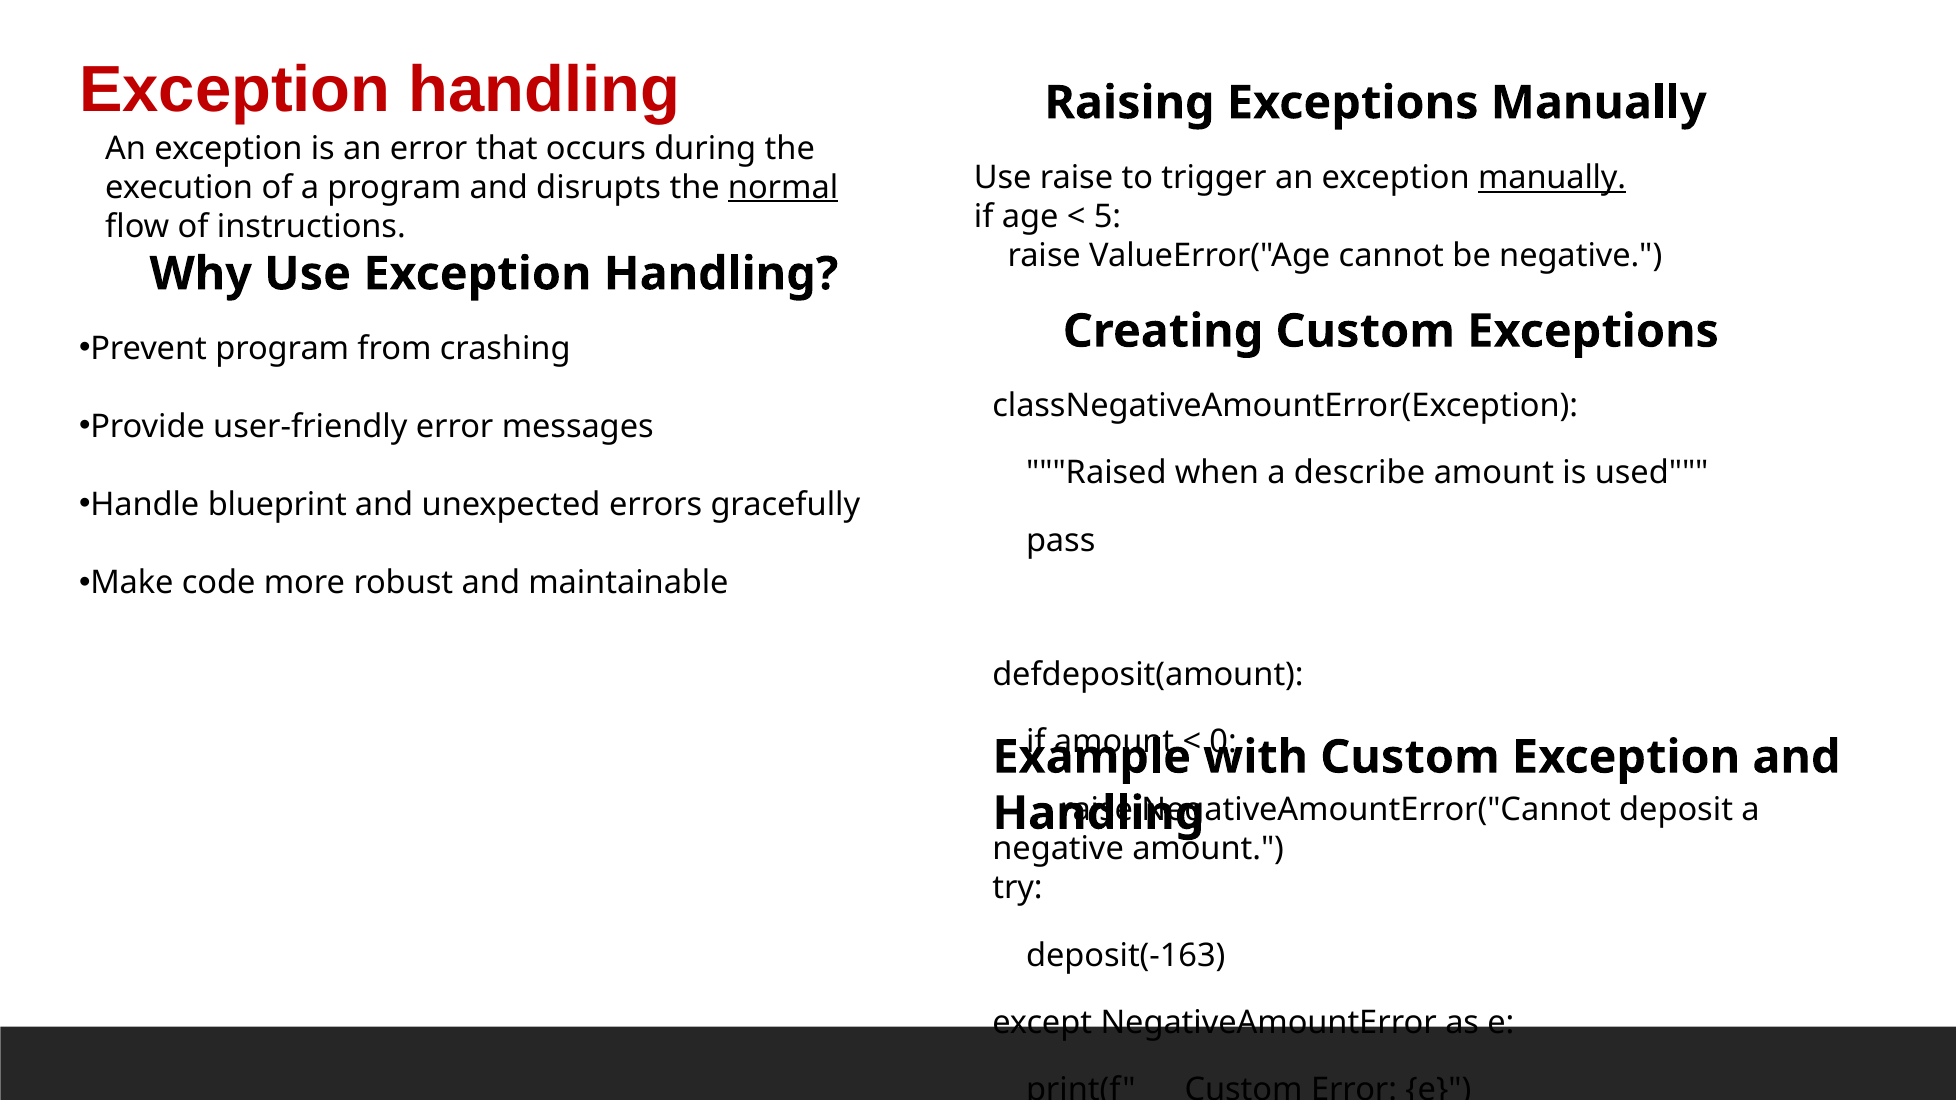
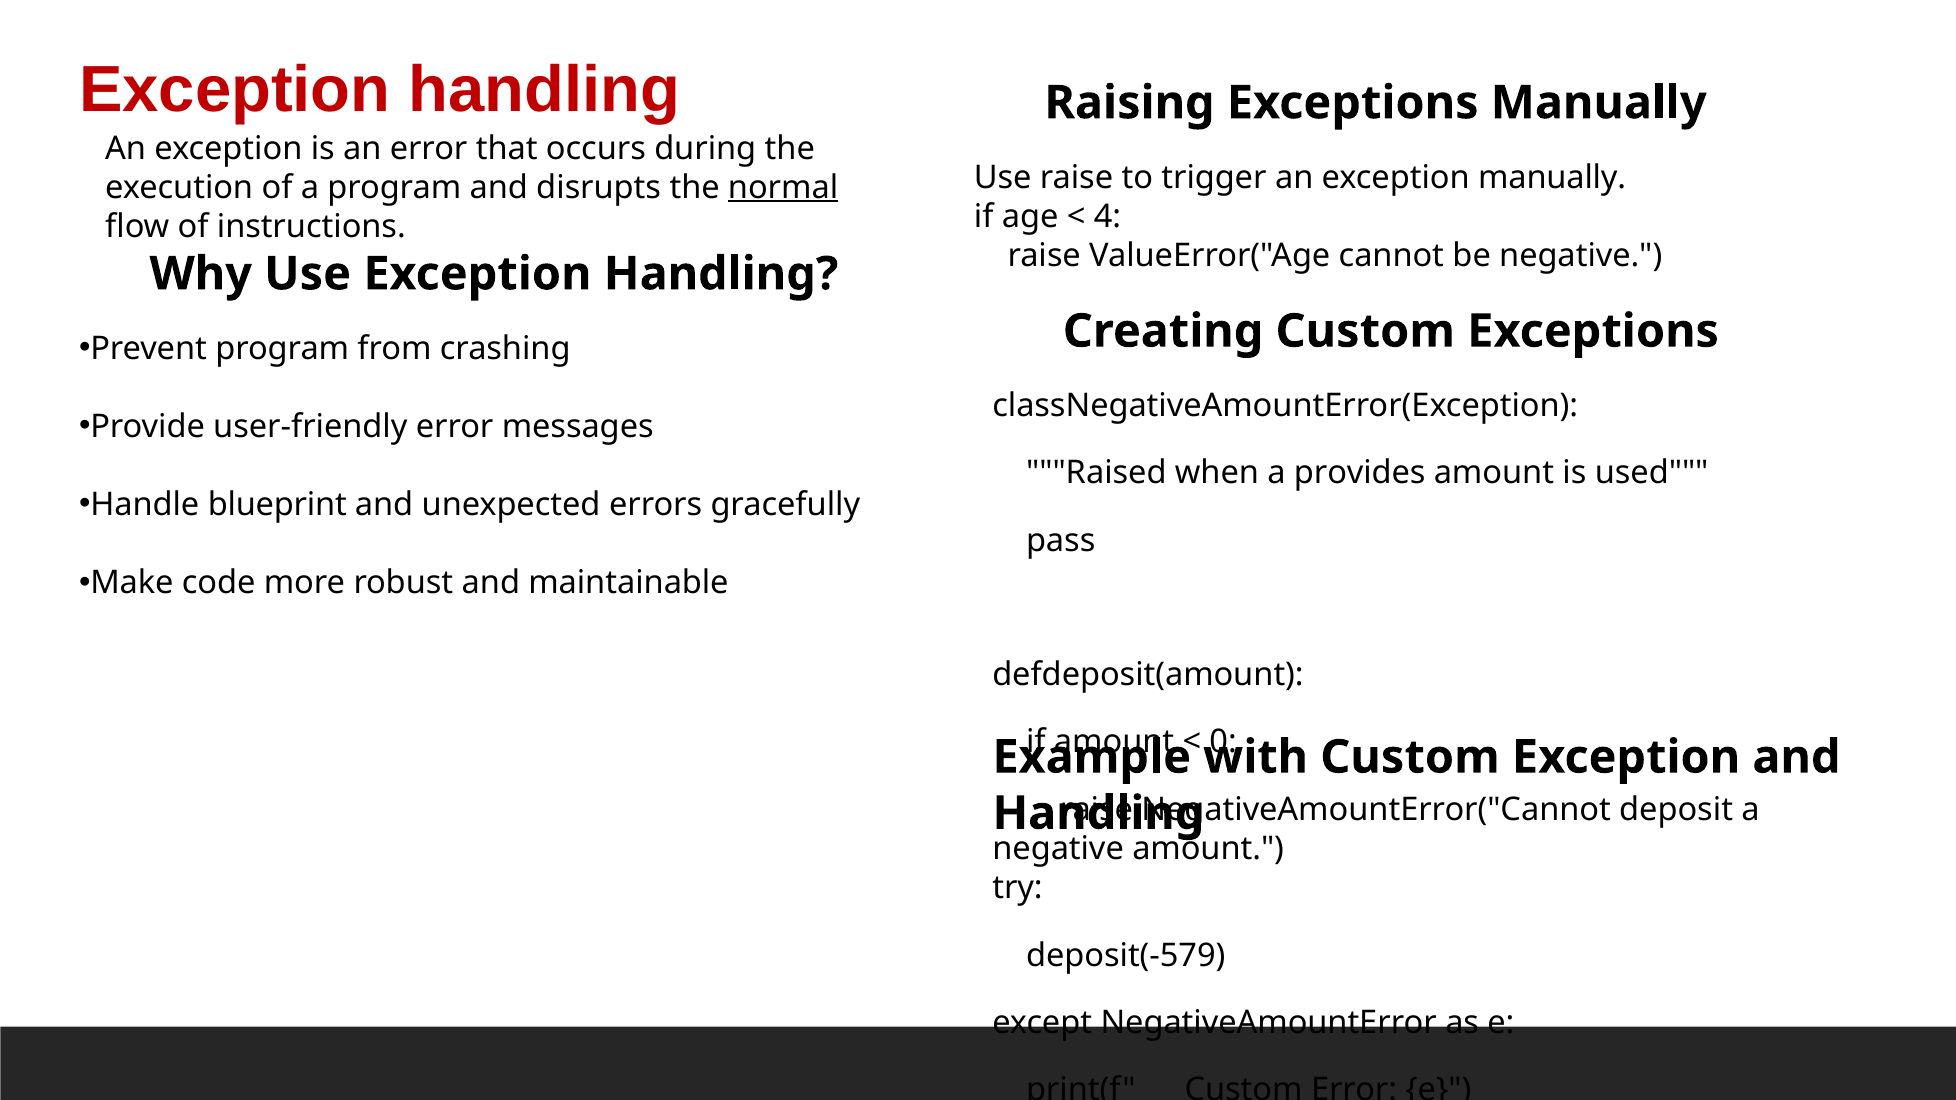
manually underline: present -> none (1552, 178)
5: 5 -> 4 (1108, 217)
describe: describe -> provides (1360, 473)
deposit(-163: deposit(-163 -> deposit(-579 (1126, 956)
